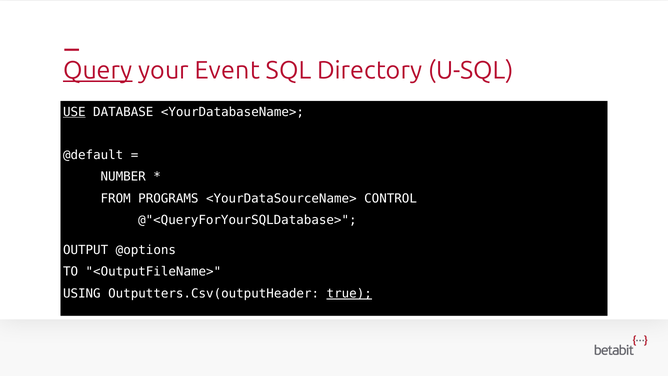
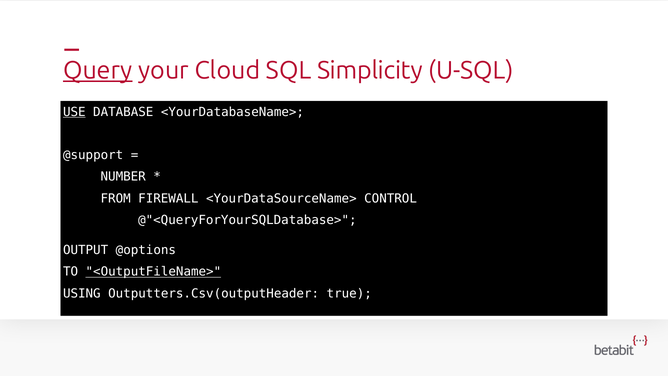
Event: Event -> Cloud (227, 70)
Directory: Directory -> Simplicity (370, 70)
@default: @default -> @support (93, 155)
PROGRAMS: PROGRAMS -> FIREWALL (168, 198)
<OutputFileName> underline: none -> present (153, 272)
true underline: present -> none (349, 293)
